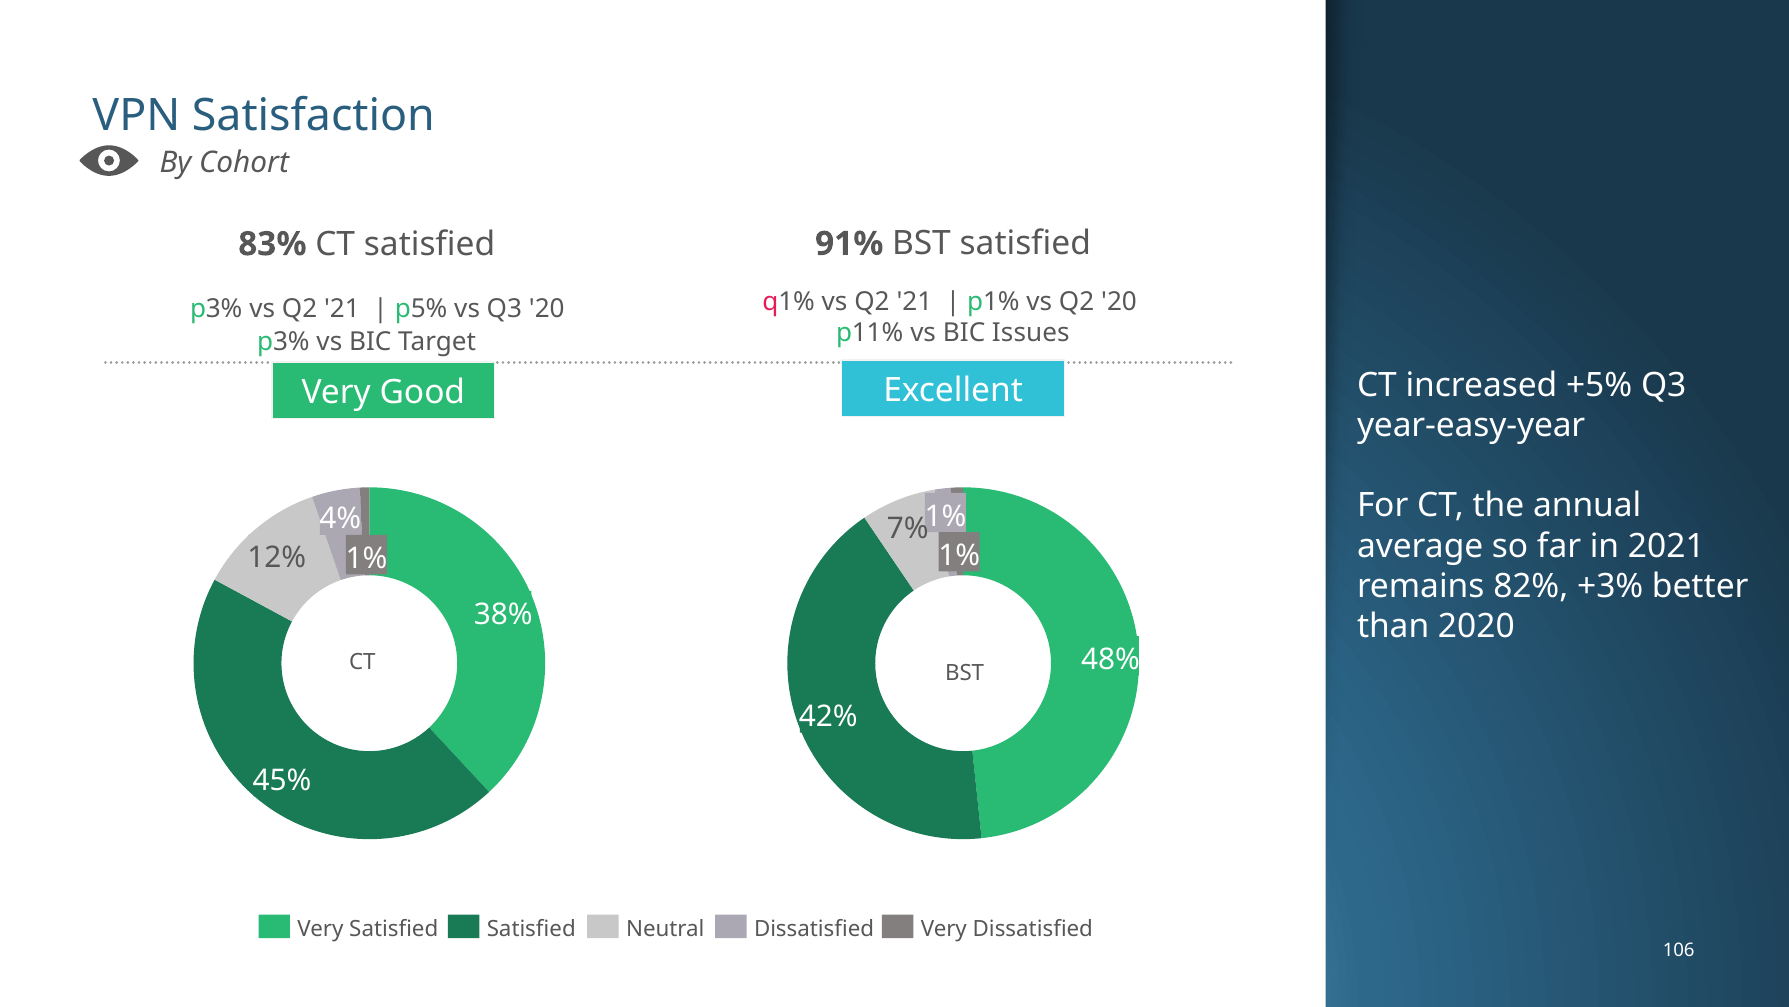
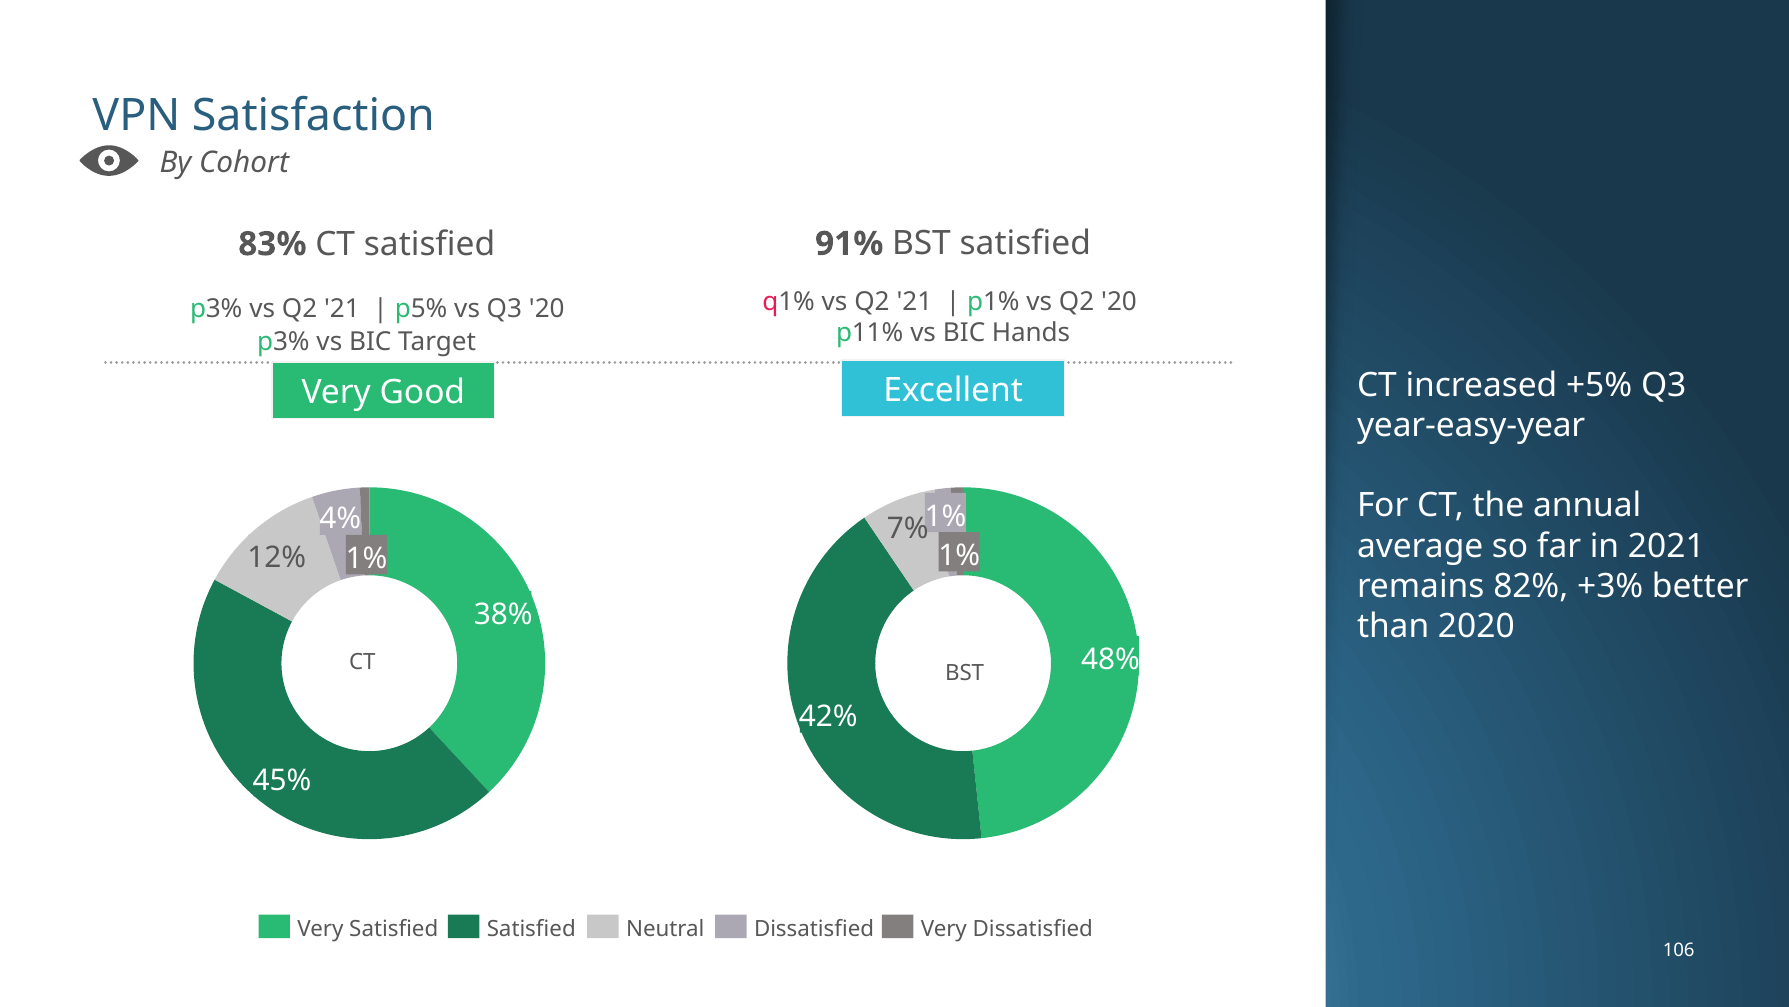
Issues: Issues -> Hands (1031, 333)
